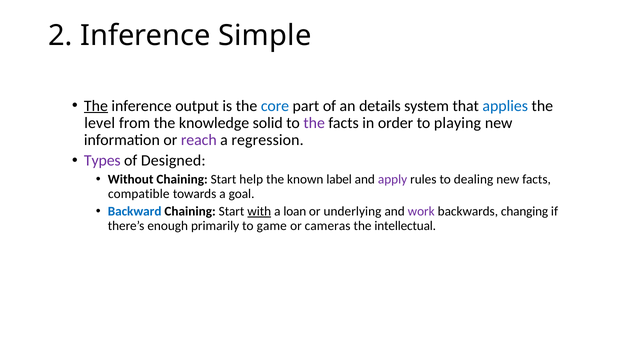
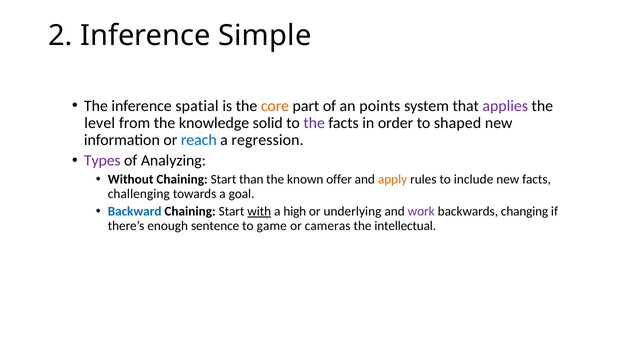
The underline: present -> none (96, 106)
output: output -> spatial (197, 106)
core colour: blue -> orange (275, 106)
details: details -> points (380, 106)
applies colour: blue -> purple (505, 106)
playing: playing -> shaped (458, 123)
reach colour: purple -> blue (199, 140)
Designed: Designed -> Analyzing (173, 160)
help: help -> than (251, 179)
label: label -> offer (339, 179)
apply colour: purple -> orange (393, 179)
dealing: dealing -> include (474, 179)
compatible: compatible -> challenging (139, 194)
loan: loan -> high (295, 211)
primarily: primarily -> sentence (215, 225)
